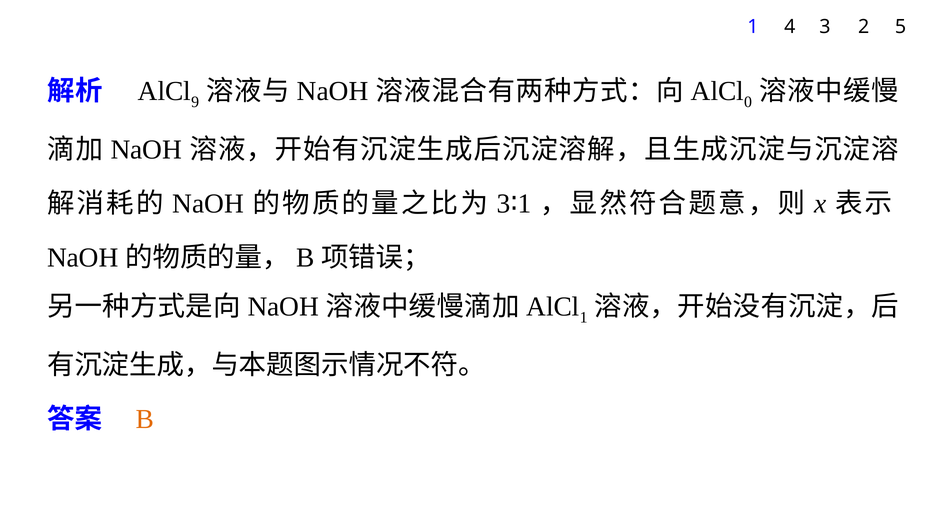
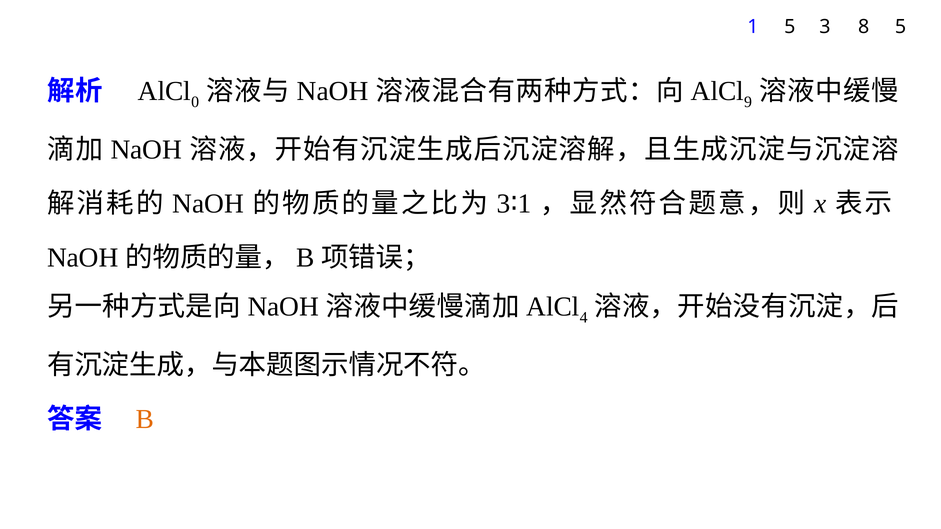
1 4: 4 -> 5 (790, 27)
2: 2 -> 8 (864, 27)
9: 9 -> 0 (195, 102)
0: 0 -> 9 (748, 102)
1: 1 -> 4 (584, 318)
